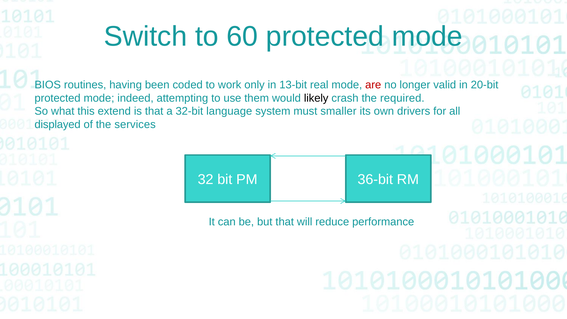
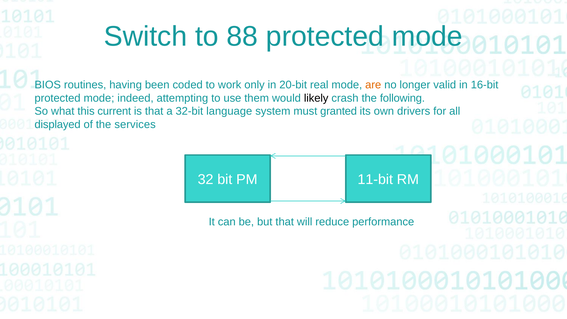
60: 60 -> 88 (242, 36)
13-bit: 13-bit -> 20-bit (293, 85)
are colour: red -> orange (373, 85)
20-bit: 20-bit -> 16-bit (485, 85)
required: required -> following (402, 98)
extend: extend -> current (114, 111)
smaller: smaller -> granted (339, 111)
36-bit: 36-bit -> 11-bit (375, 180)
